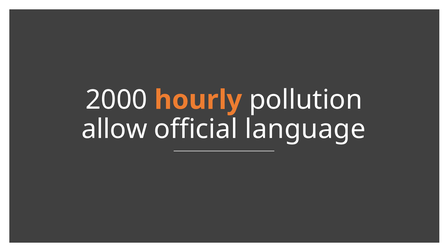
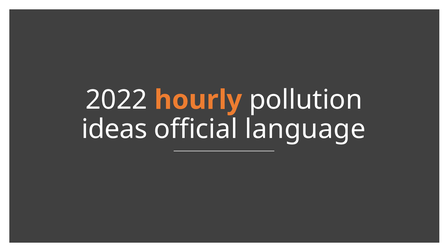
2000: 2000 -> 2022 (116, 100)
allow: allow -> ideas (114, 129)
